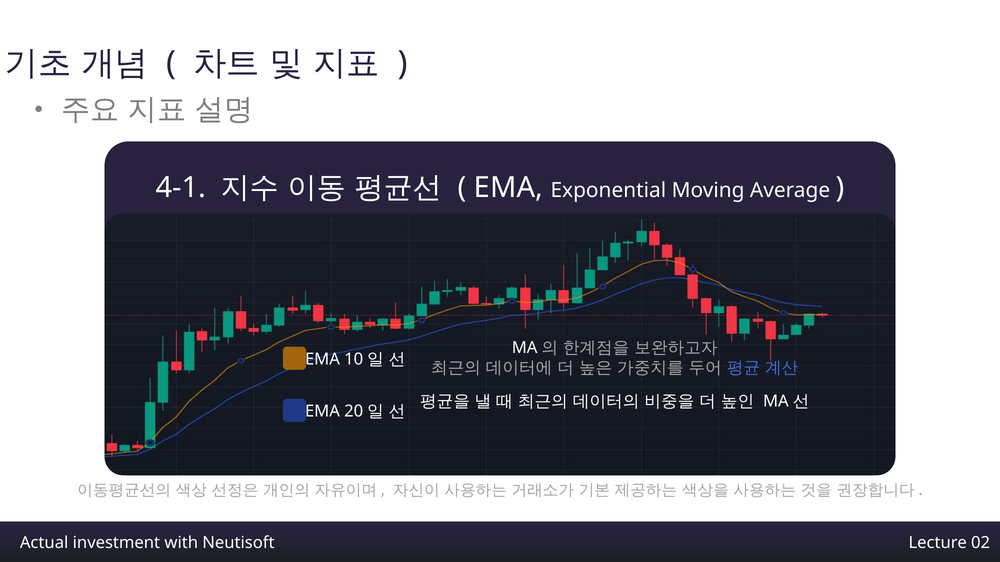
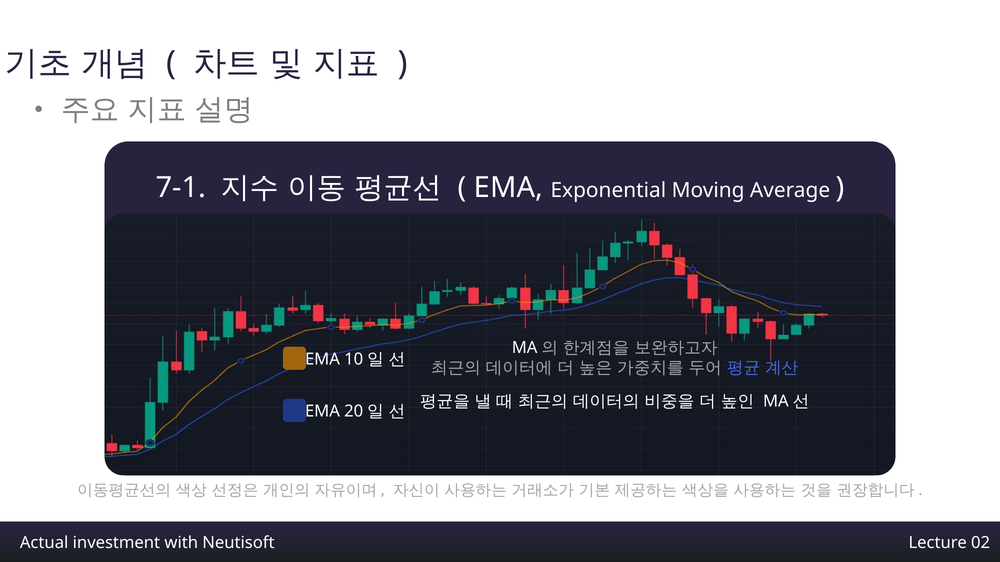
4-1: 4-1 -> 7-1 (181, 188)
